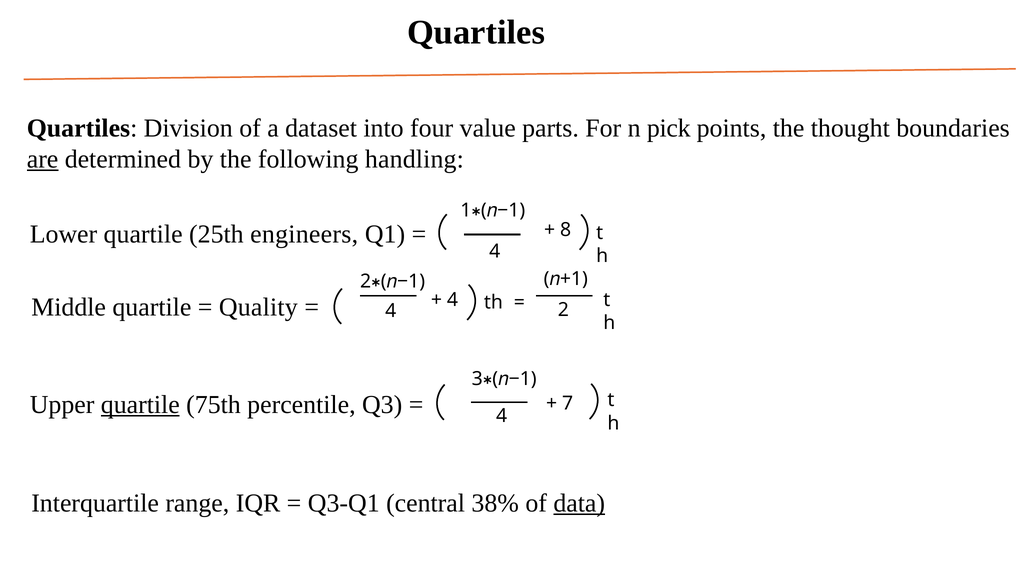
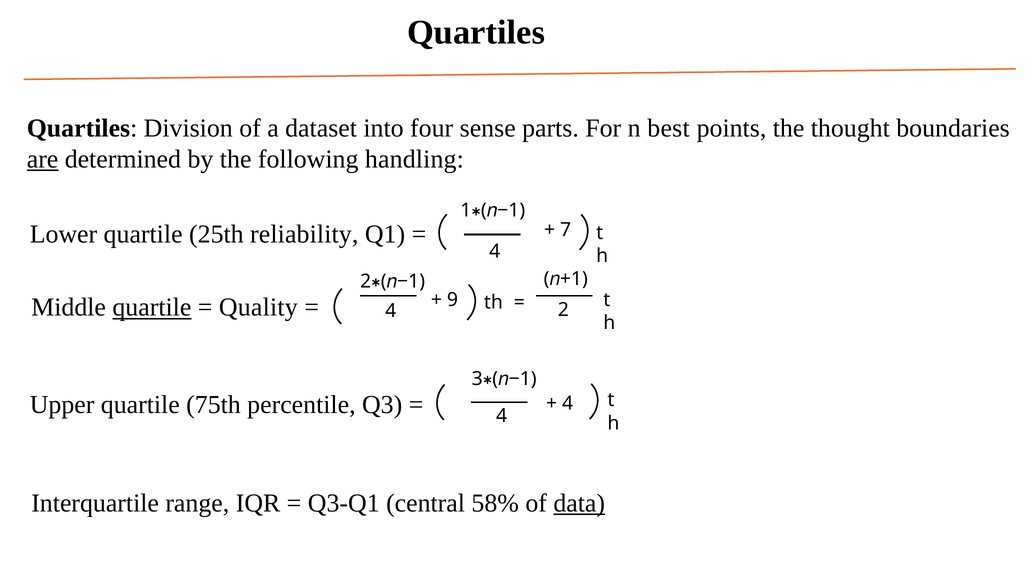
value: value -> sense (488, 128)
pick: pick -> best (669, 128)
engineers: engineers -> reliability (304, 234)
8: 8 -> 7 (566, 230)
4: 4 -> 9 (453, 300)
quartile underline: none -> present (152, 308)
quartile underline: present -> none (140, 405)
7: 7 -> 4 (568, 404)
38%: 38% -> 58% (495, 503)
